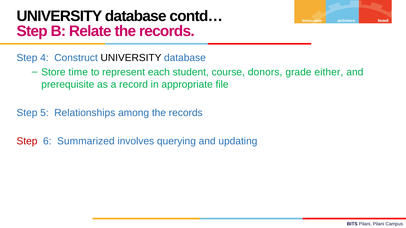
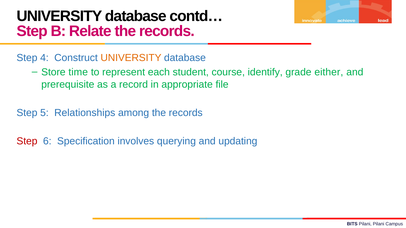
UNIVERSITY colour: black -> orange (131, 58)
donors: donors -> identify (265, 72)
Summarized: Summarized -> Specification (86, 141)
